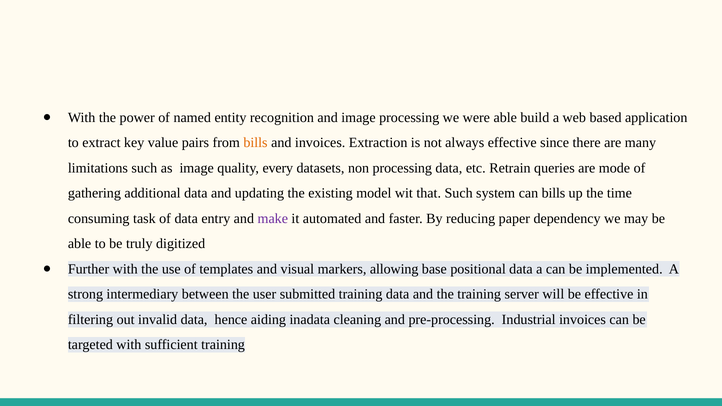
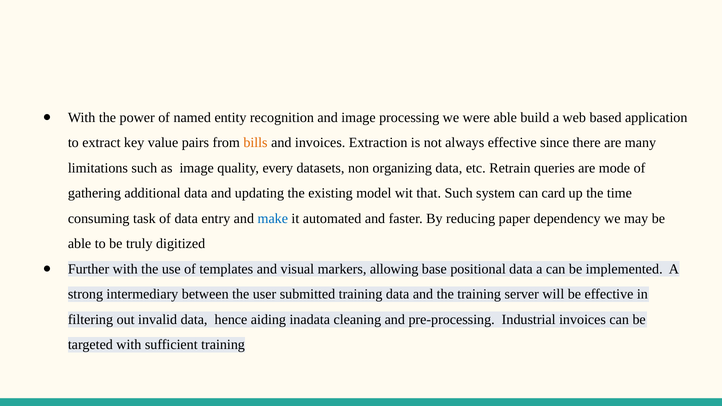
non processing: processing -> organizing (402, 168)
can bills: bills -> card (553, 193)
make colour: purple -> blue (273, 219)
